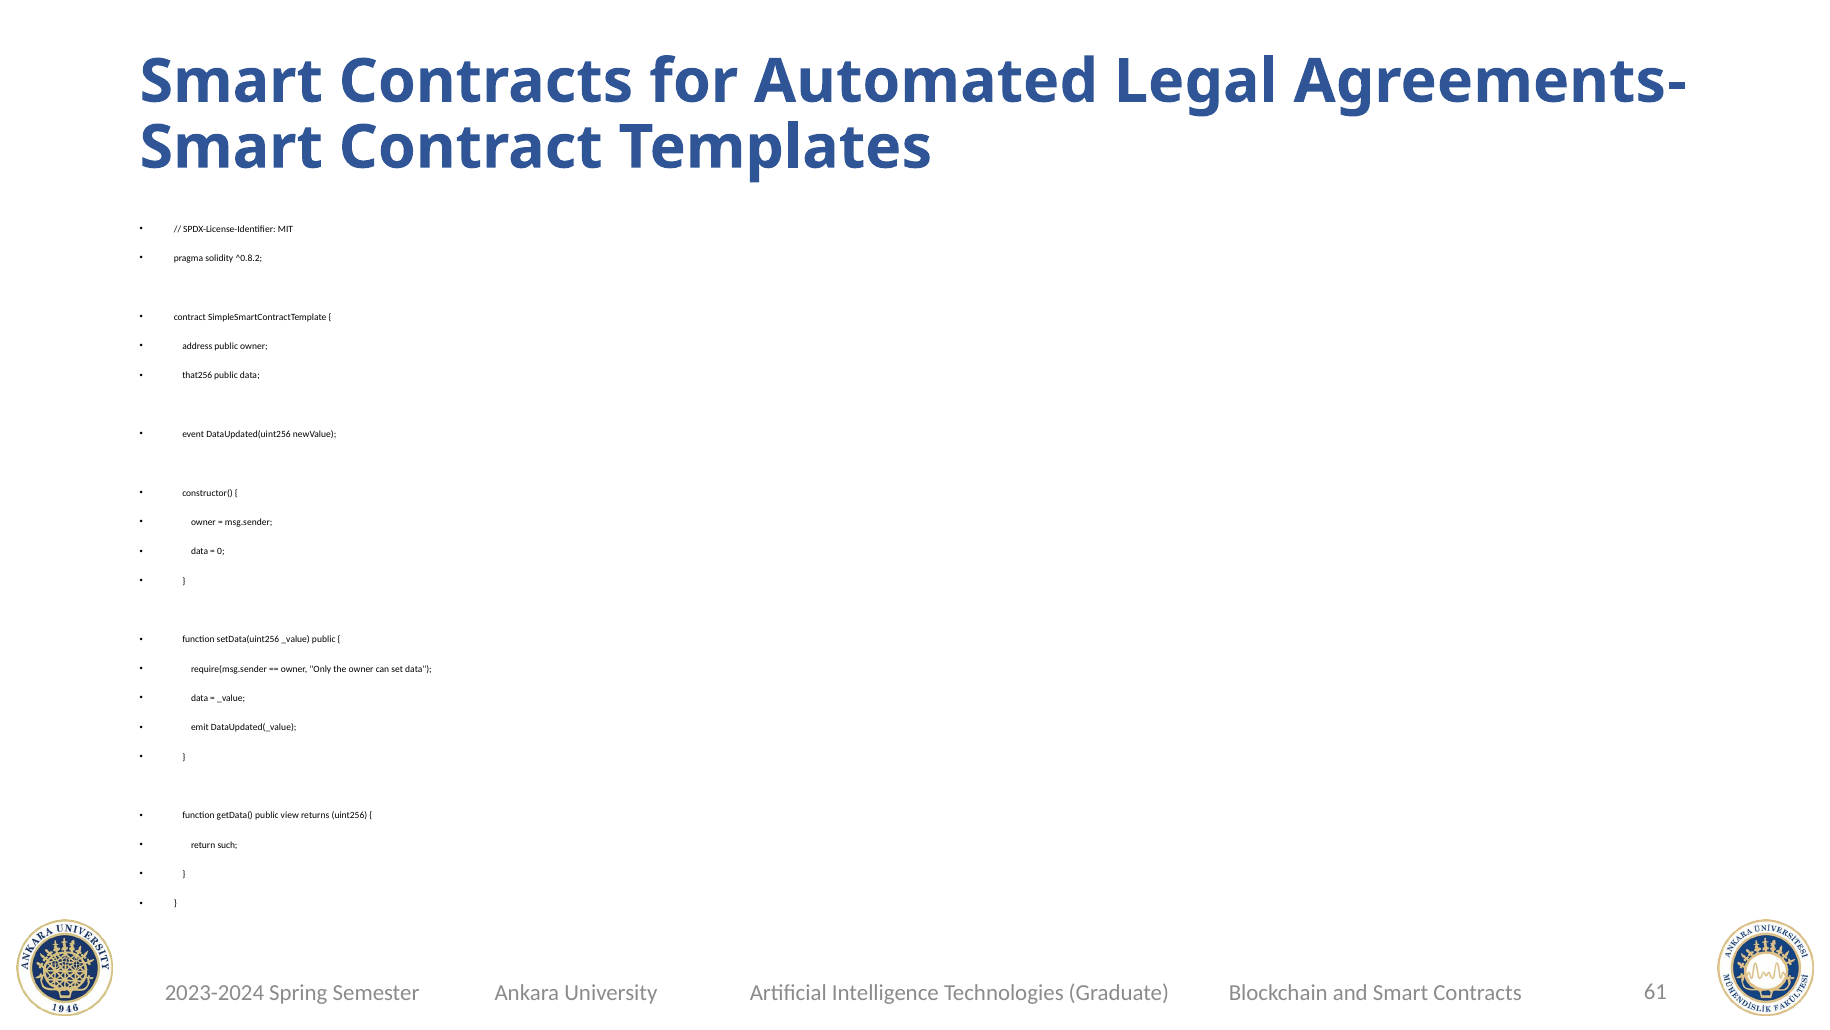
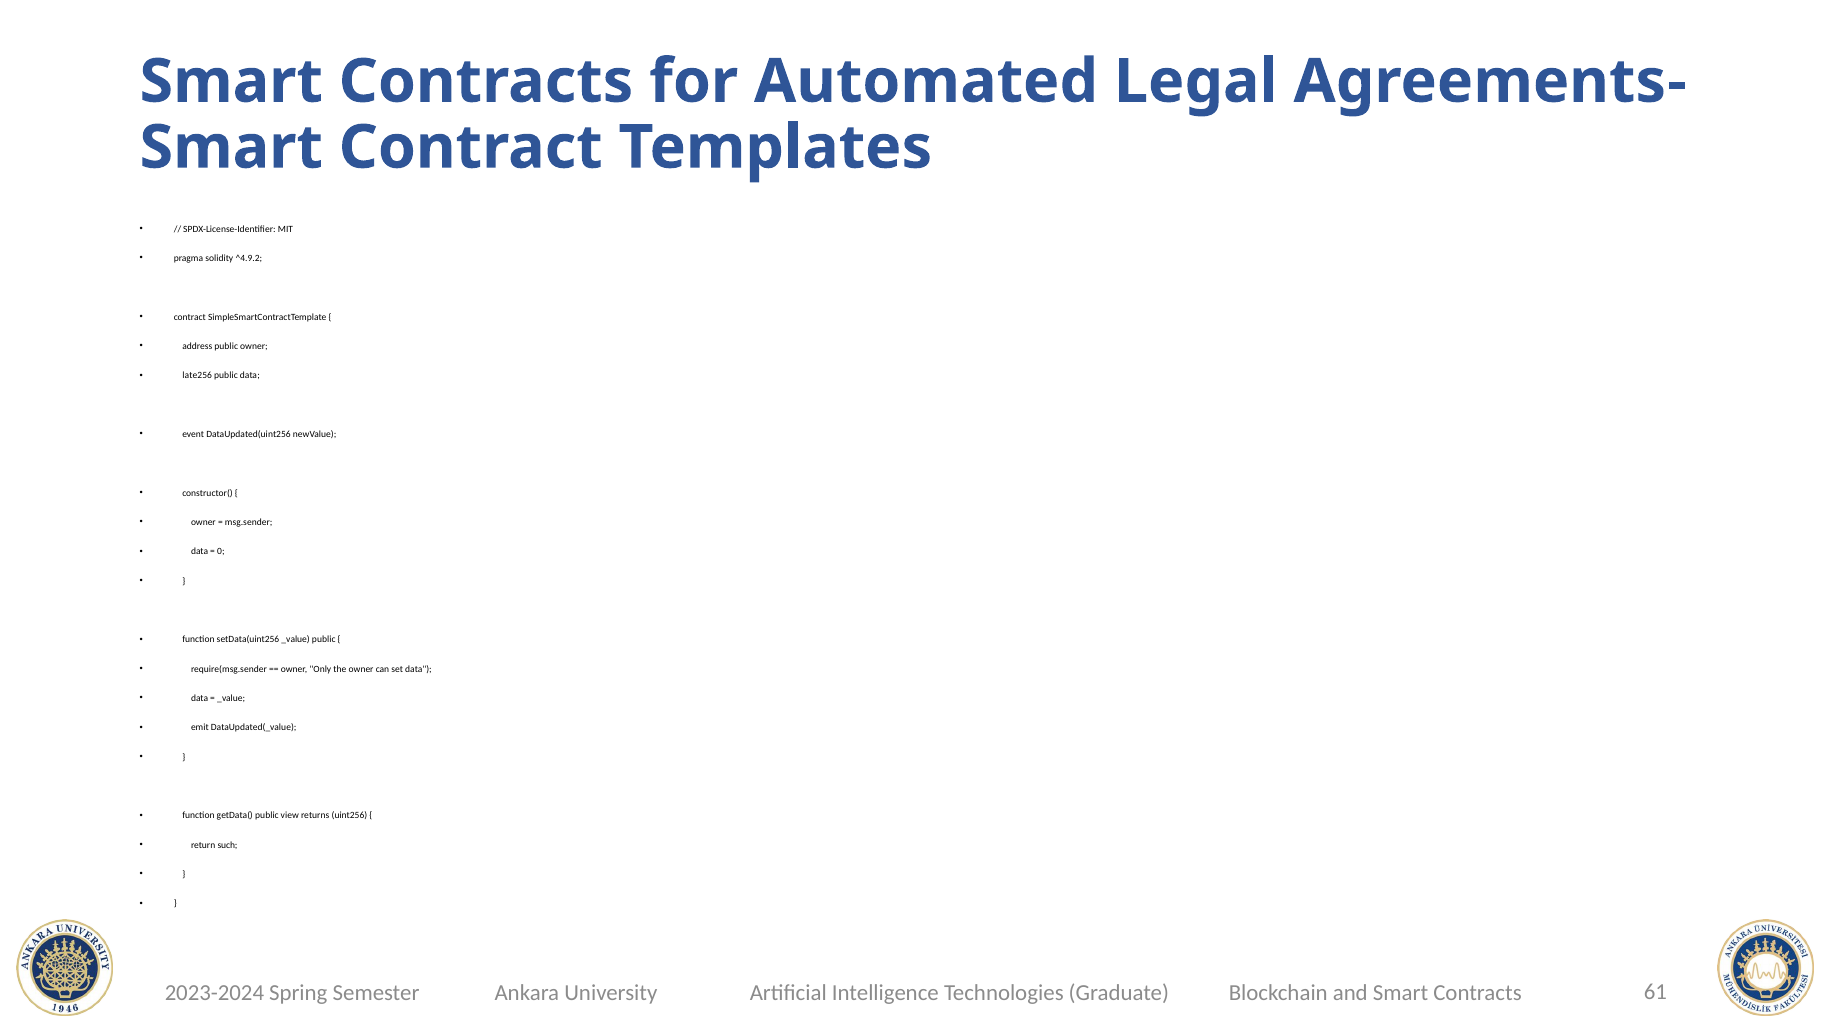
^0.8.2: ^0.8.2 -> ^4.9.2 (249, 258)
that256: that256 -> late256 (197, 375)
